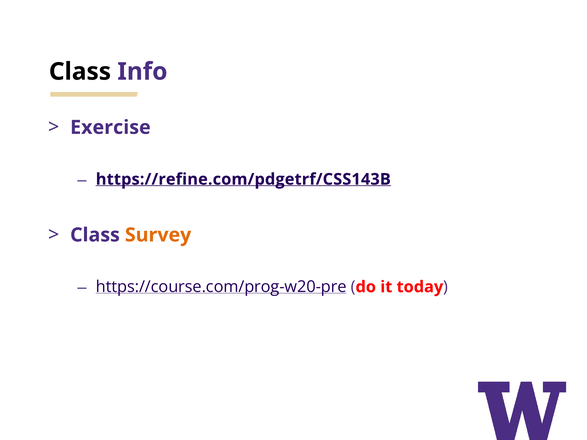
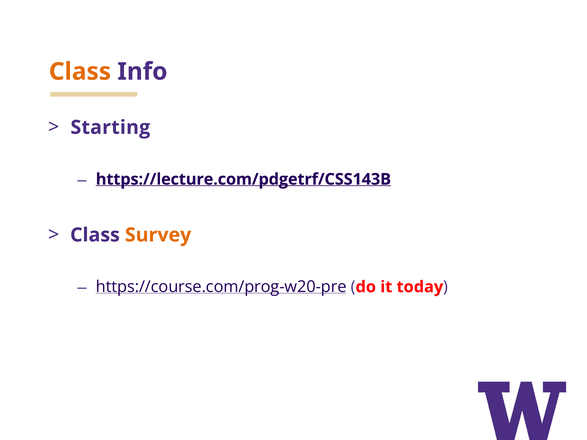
Class colour: black -> orange (80, 72)
Exercise: Exercise -> Starting (110, 127)
https://refine.com/pdgetrf/CSS143B: https://refine.com/pdgetrf/CSS143B -> https://lecture.com/pdgetrf/CSS143B (243, 179)
